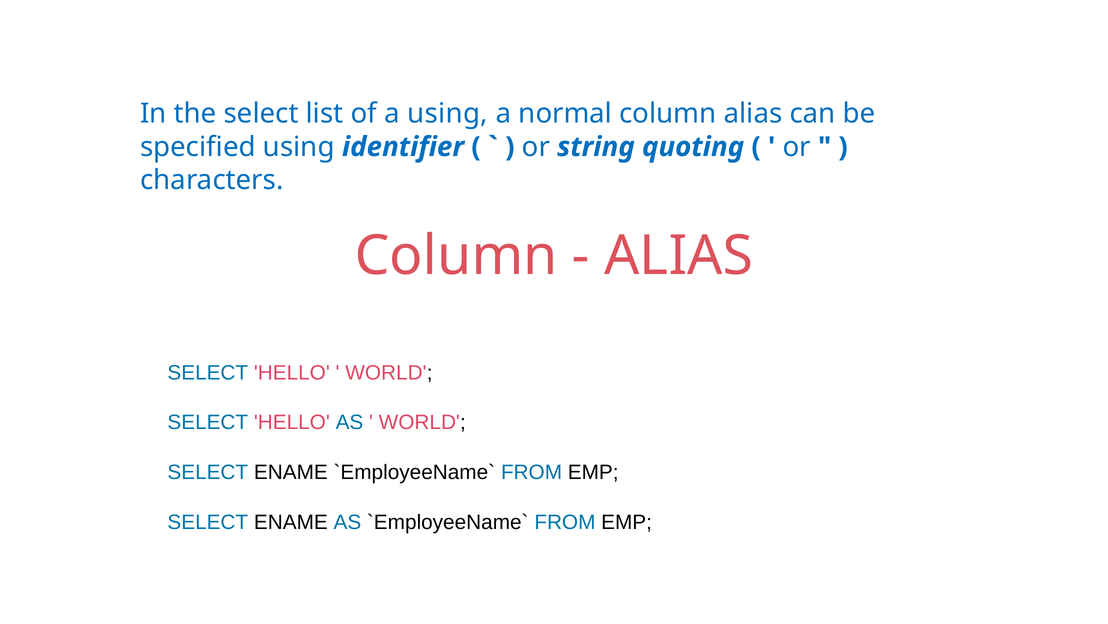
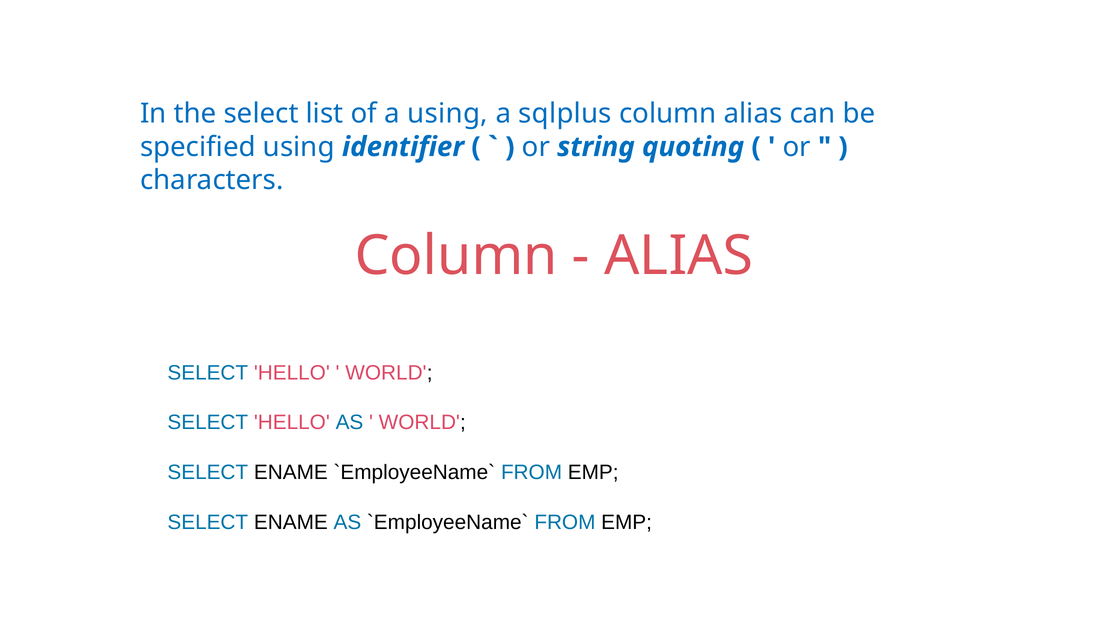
normal: normal -> sqlplus (565, 114)
